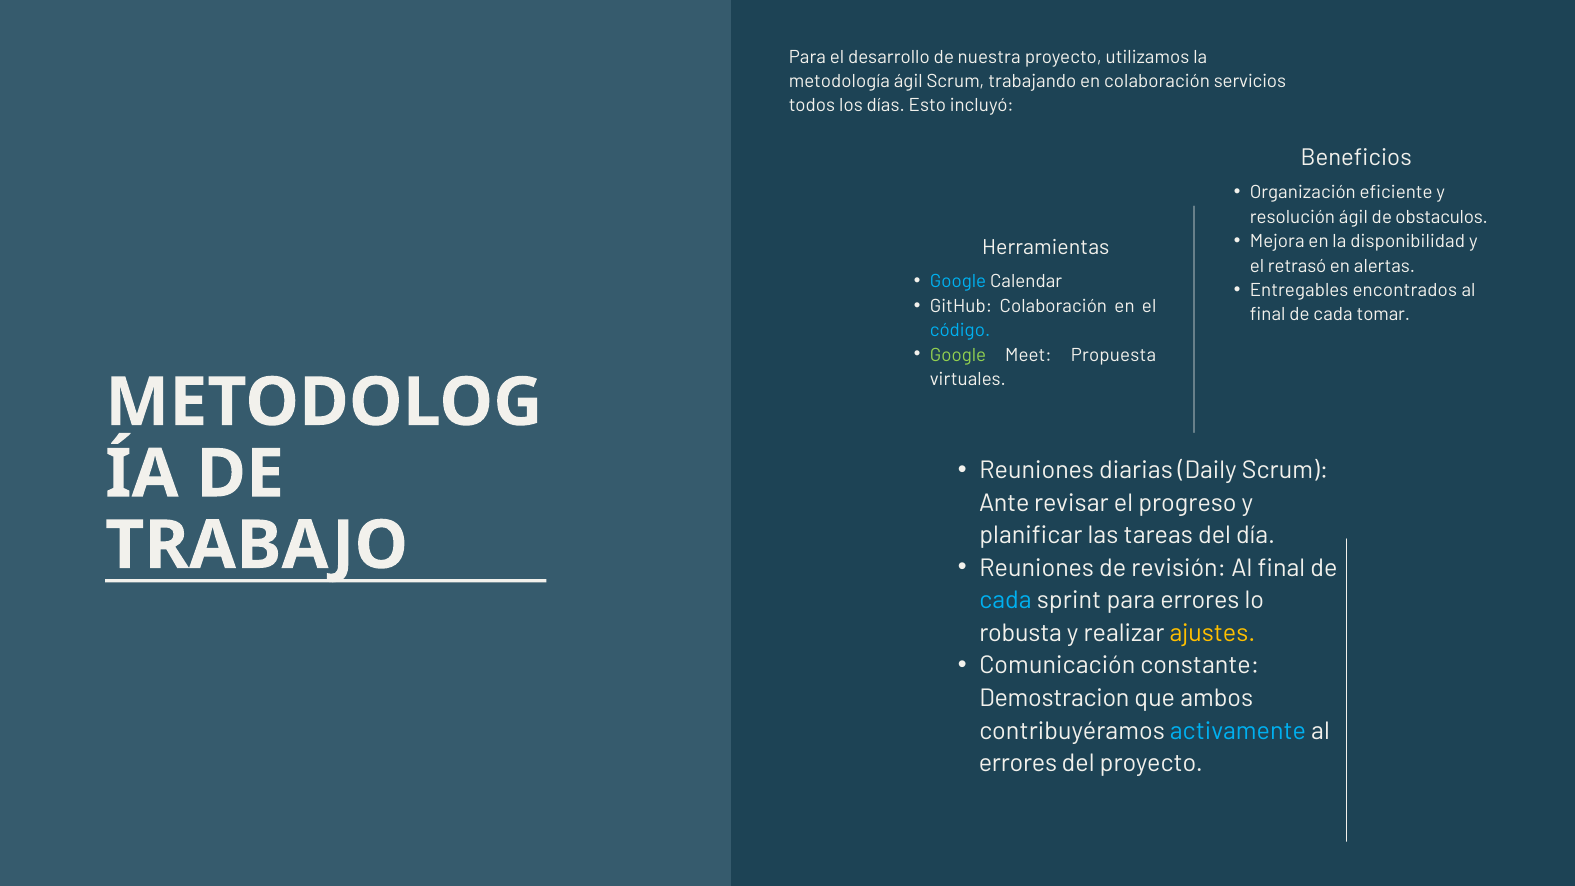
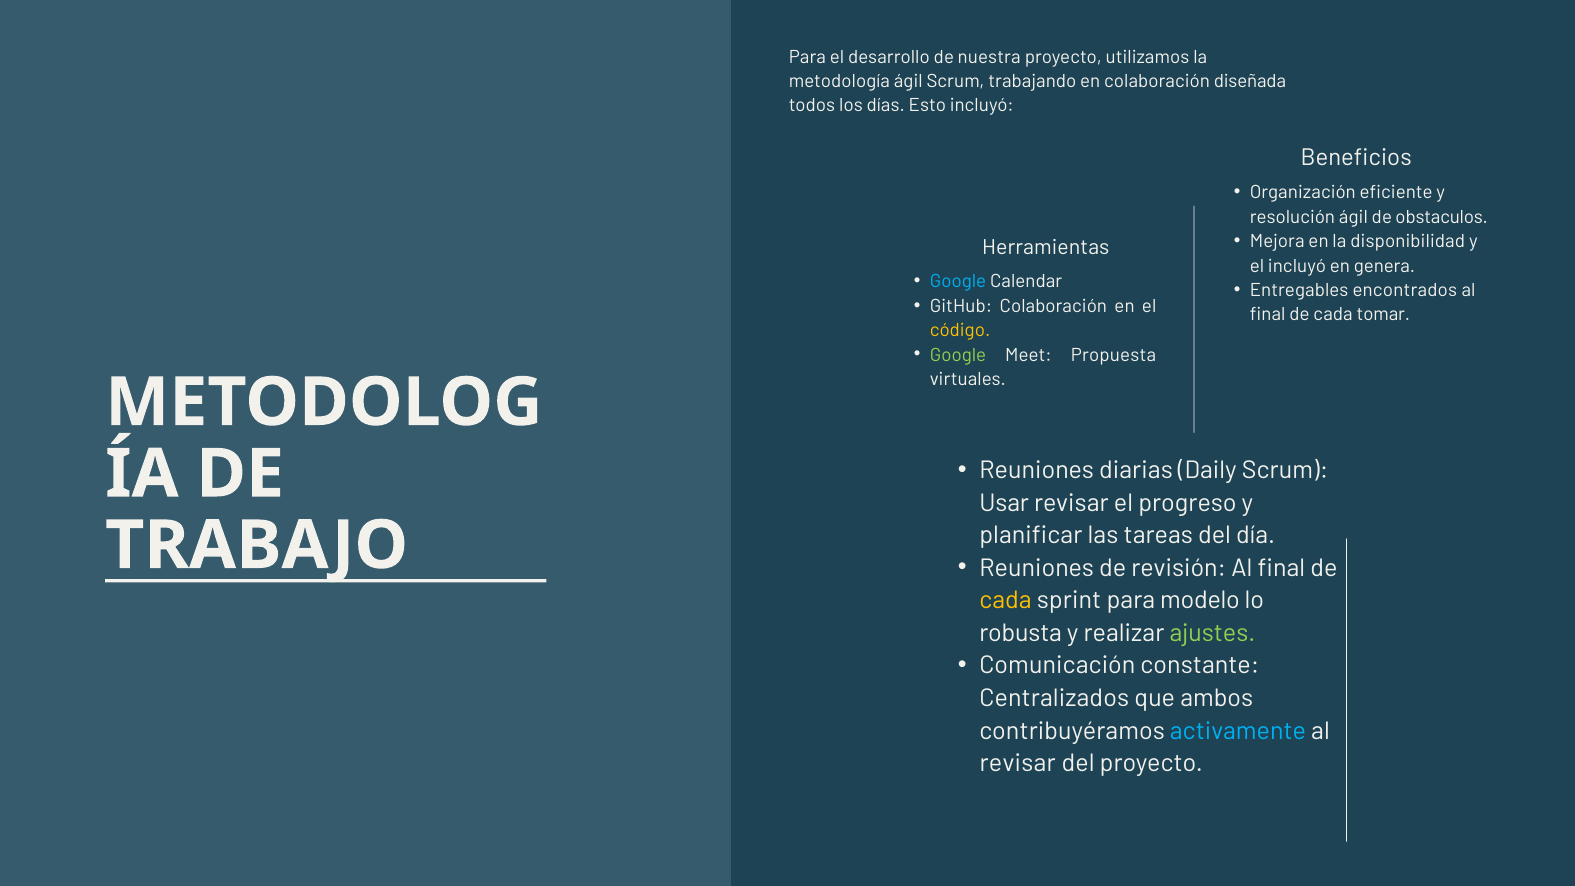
servicios: servicios -> diseñada (1250, 81)
el retrasó: retrasó -> incluyó (1297, 266)
alertas: alertas -> genera (1385, 266)
código colour: light blue -> yellow (960, 330)
Ante: Ante -> Usar (1004, 503)
cada colour: light blue -> yellow (1006, 600)
para errores: errores -> modelo (1200, 600)
ajustes colour: yellow -> light green (1212, 633)
Demostracion: Demostracion -> Centralizados (1054, 698)
errores: errores -> revisar (1018, 763)
